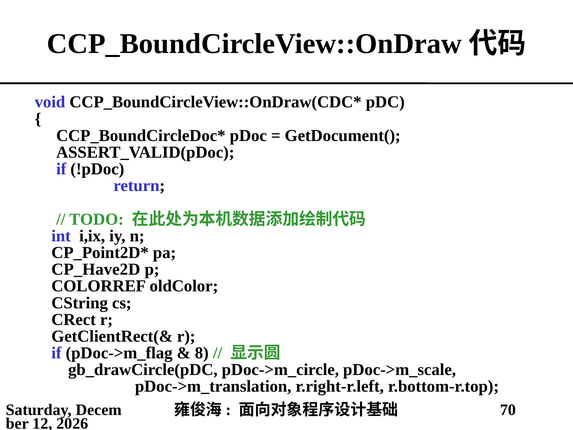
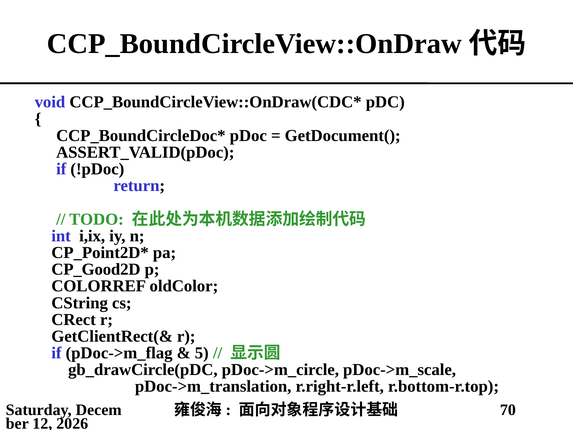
CP_Have2D: CP_Have2D -> CP_Good2D (96, 269)
8: 8 -> 5 (202, 353)
